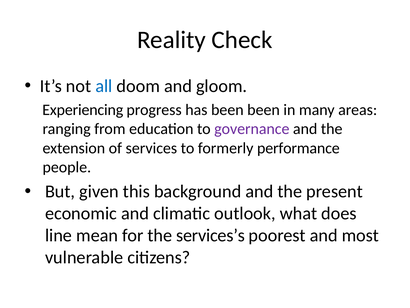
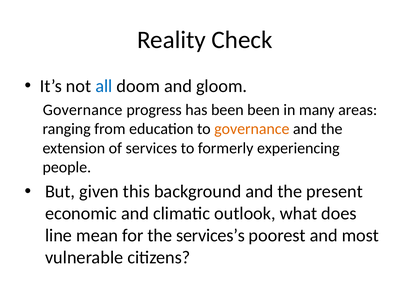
Experiencing: Experiencing -> Governance (83, 110)
governance colour: purple -> orange (252, 129)
performance: performance -> experiencing (298, 148)
